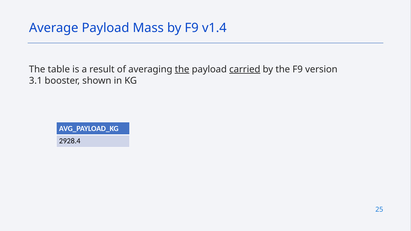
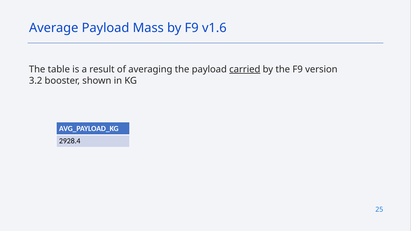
v1.4: v1.4 -> v1.6 (214, 28)
the underline: present -> none (182, 69)
3.1: 3.1 -> 3.2 (36, 81)
